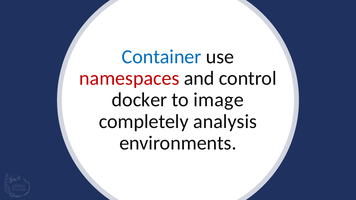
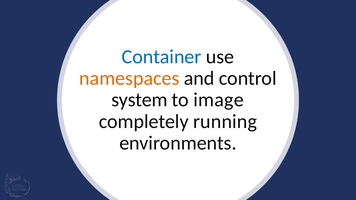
namespaces colour: red -> orange (129, 78)
docker: docker -> system (140, 100)
analysis: analysis -> running (225, 122)
